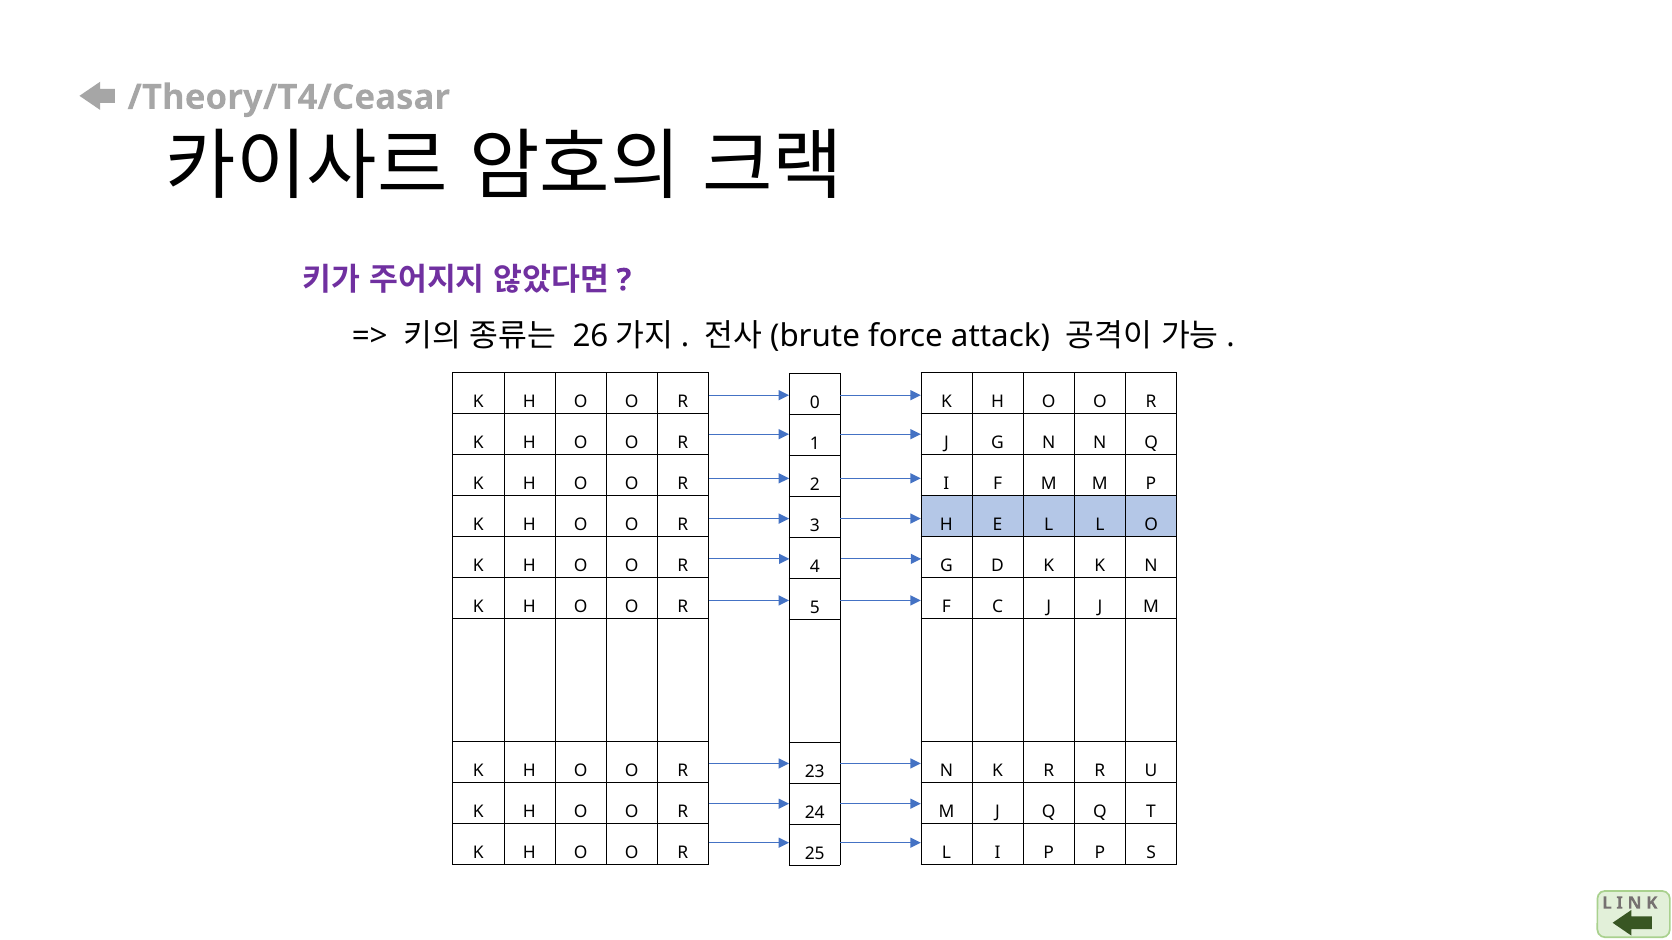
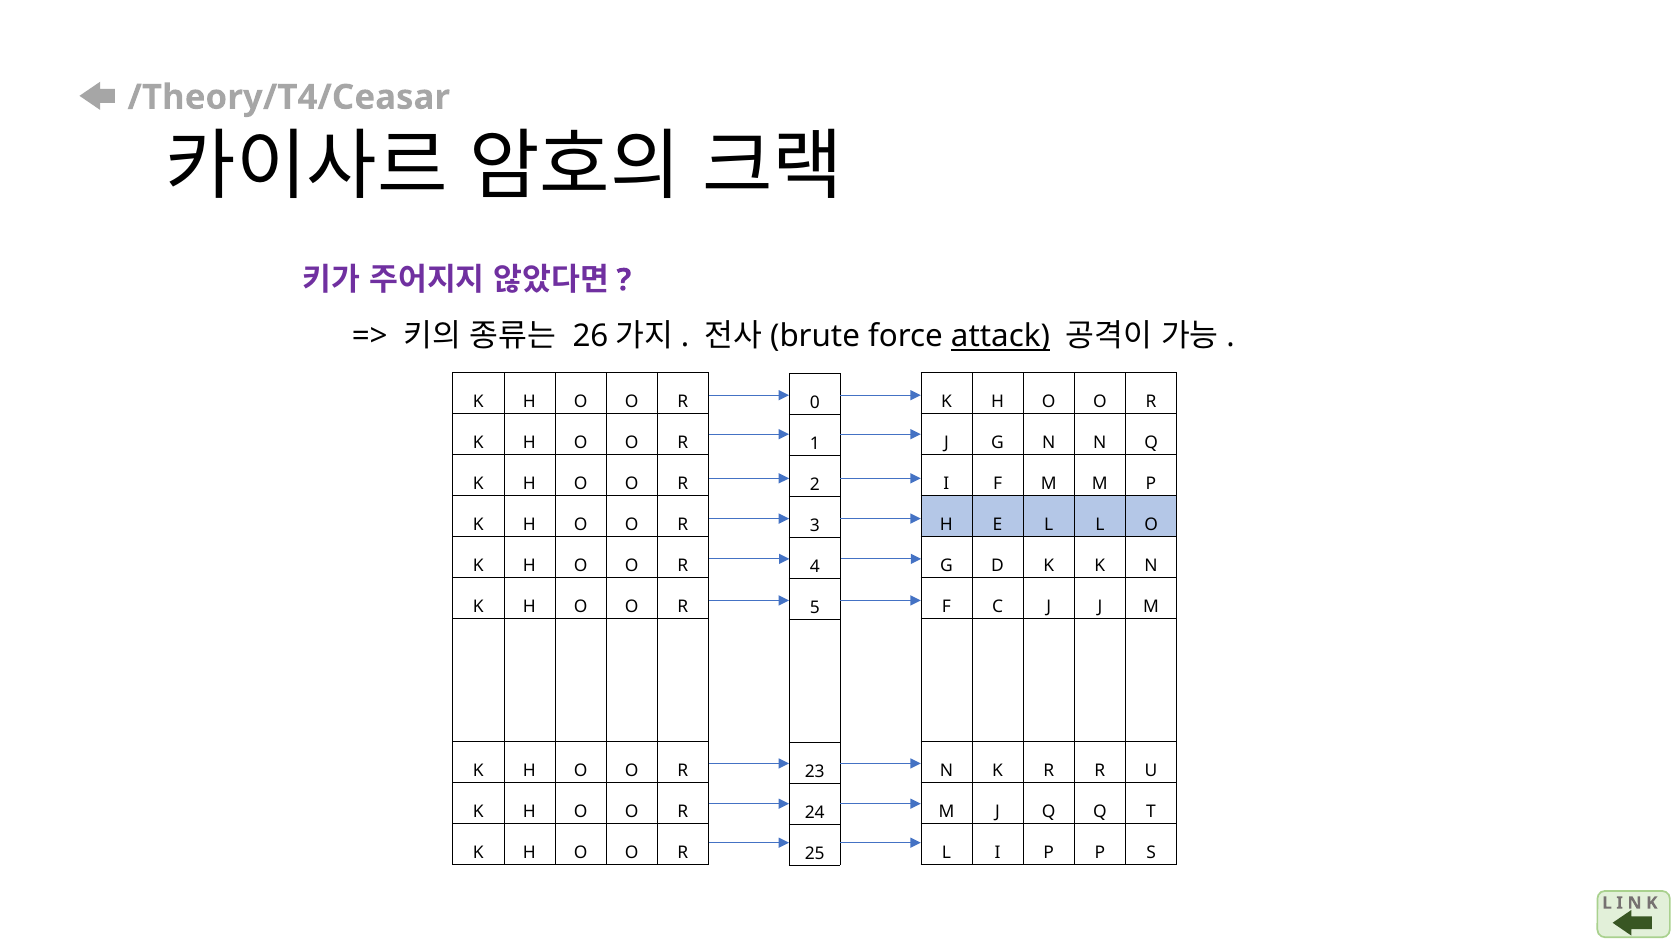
attack underline: none -> present (1000, 337)
